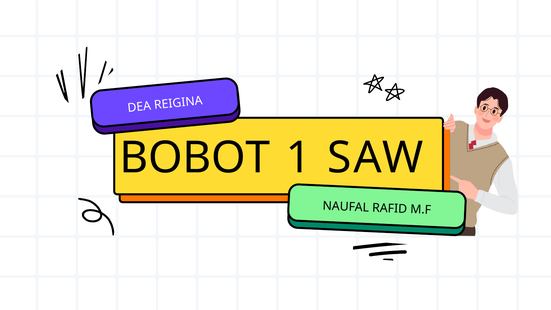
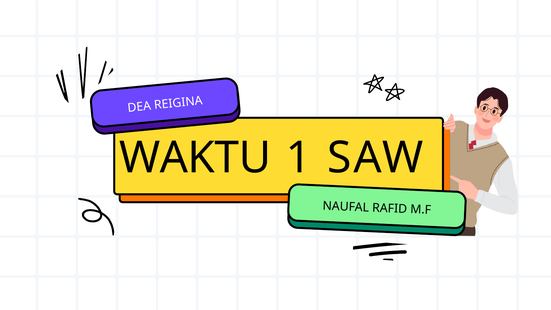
BOBOT: BOBOT -> WAKTU (195, 158)
